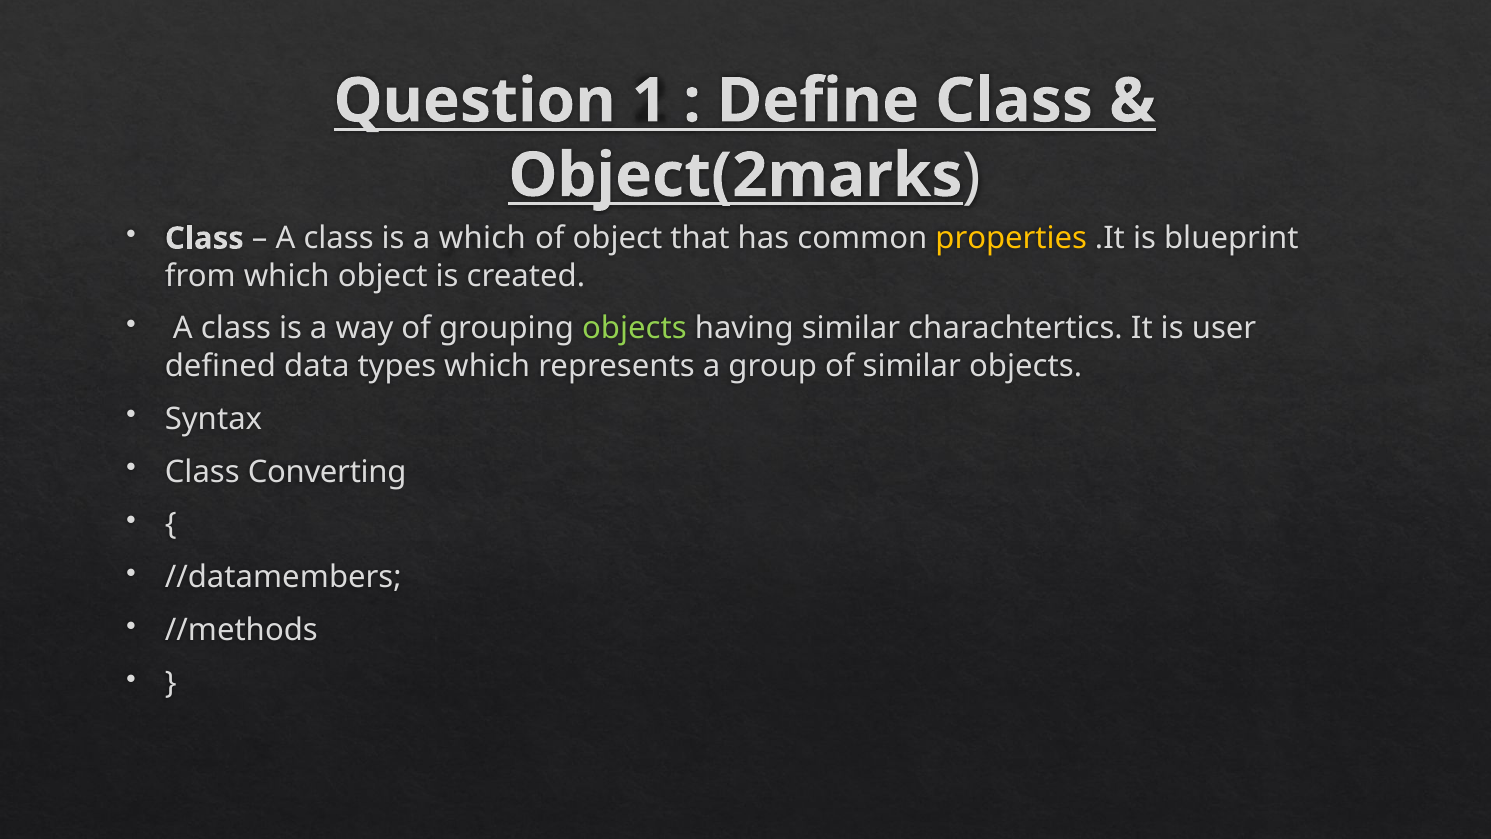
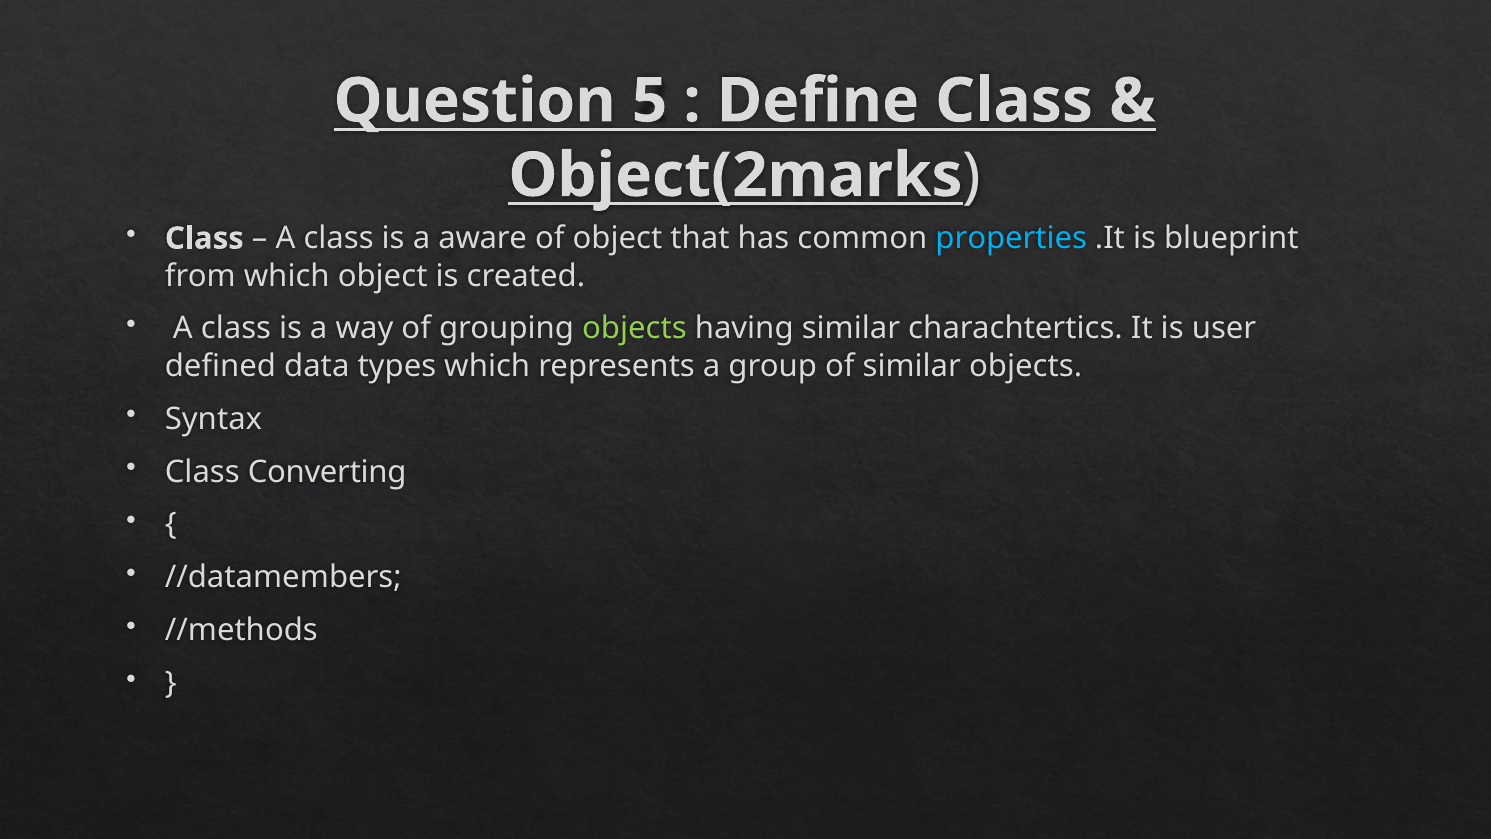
1: 1 -> 5 (650, 101)
a which: which -> aware (483, 238)
properties colour: yellow -> light blue (1011, 238)
